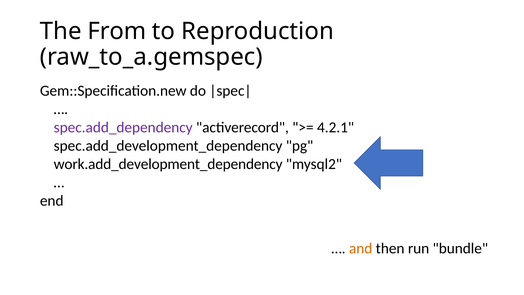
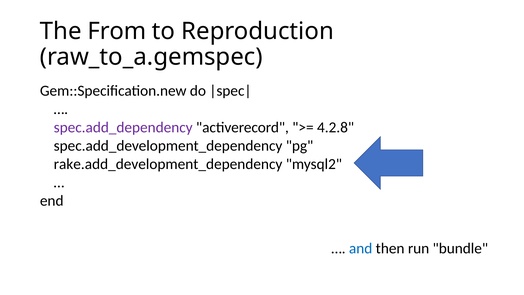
4.2.1: 4.2.1 -> 4.2.8 (336, 127)
work.add_development_dependency: work.add_development_dependency -> rake.add_development_dependency (168, 164)
and colour: orange -> blue (361, 248)
